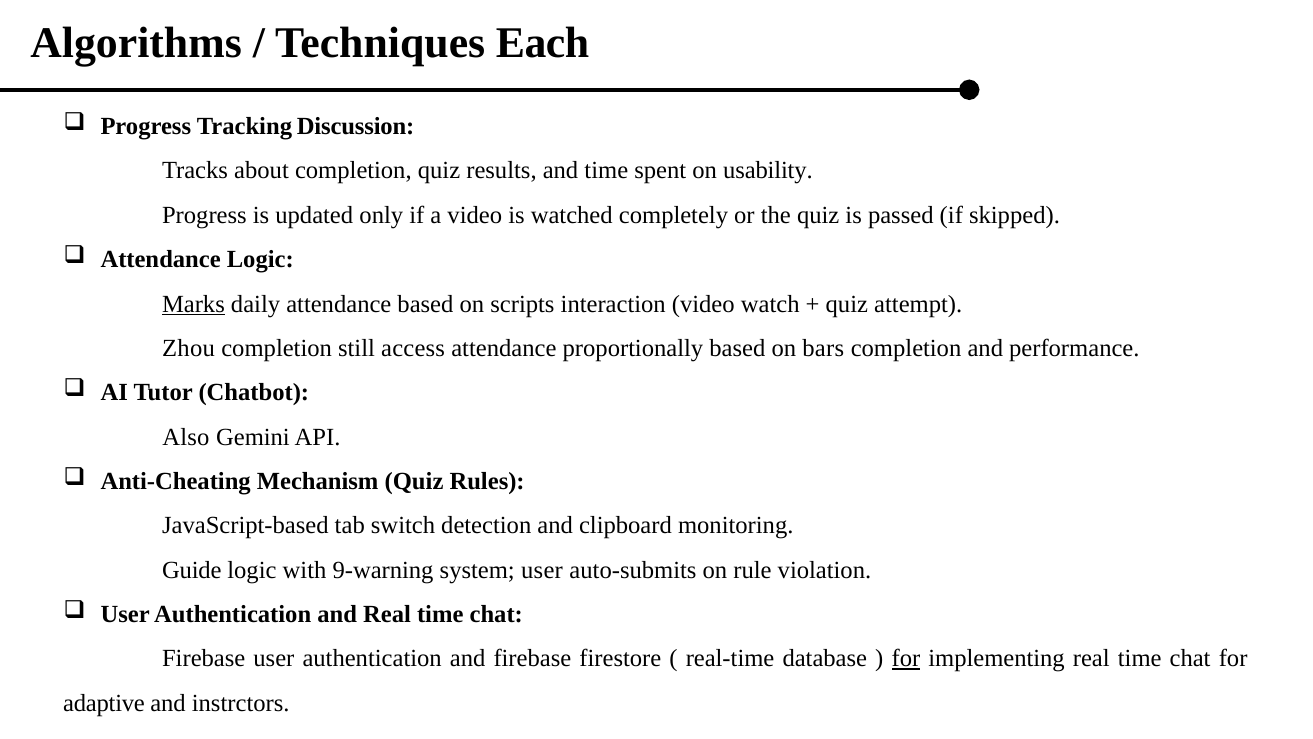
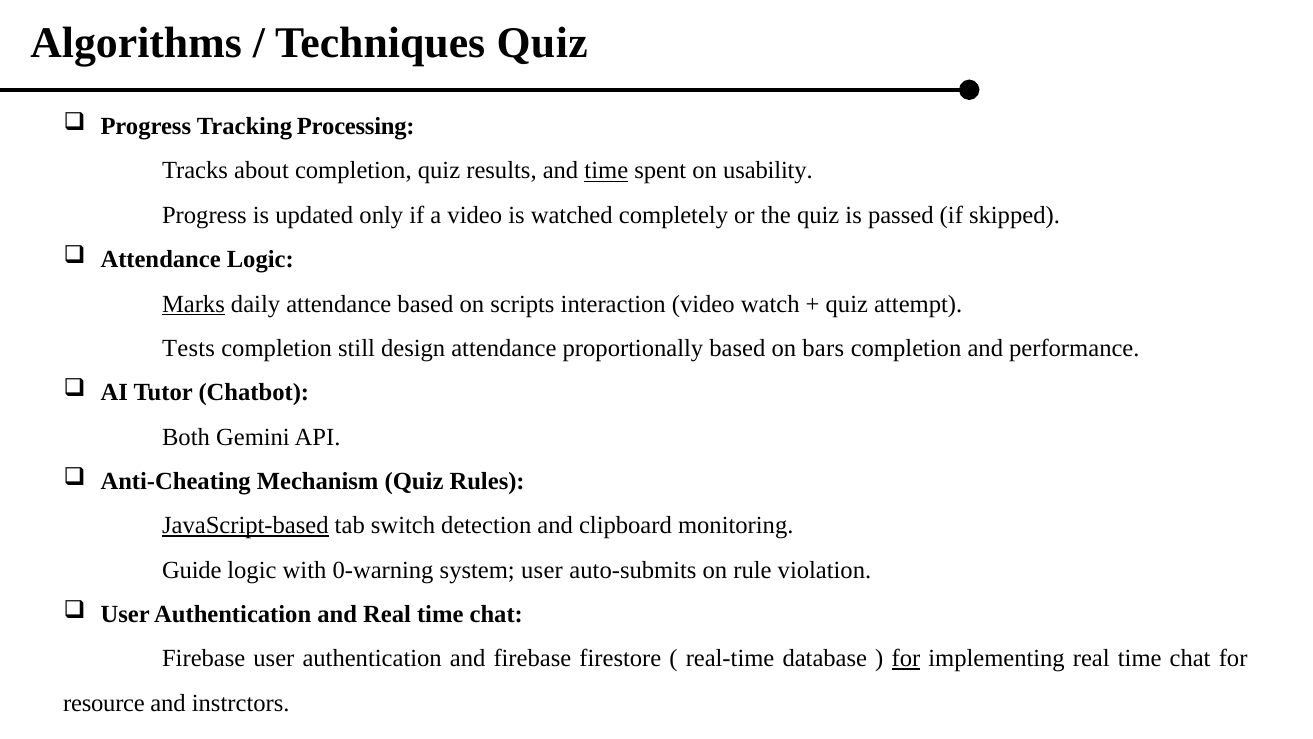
Techniques Each: Each -> Quiz (542, 43)
Discussion: Discussion -> Processing (356, 126)
time underline: none -> present (606, 171)
Zhou: Zhou -> Tests (189, 348)
access: access -> design (413, 348)
Also: Also -> Both (186, 437)
JavaScript-based underline: none -> present (245, 525)
9-warning: 9-warning -> 0-warning (383, 570)
adaptive: adaptive -> resource (104, 703)
